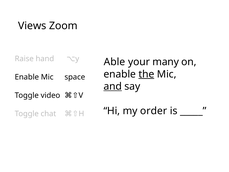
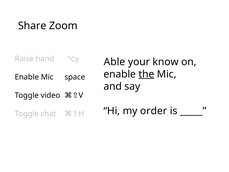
Views: Views -> Share (32, 26)
many: many -> know (166, 62)
and underline: present -> none (113, 86)
